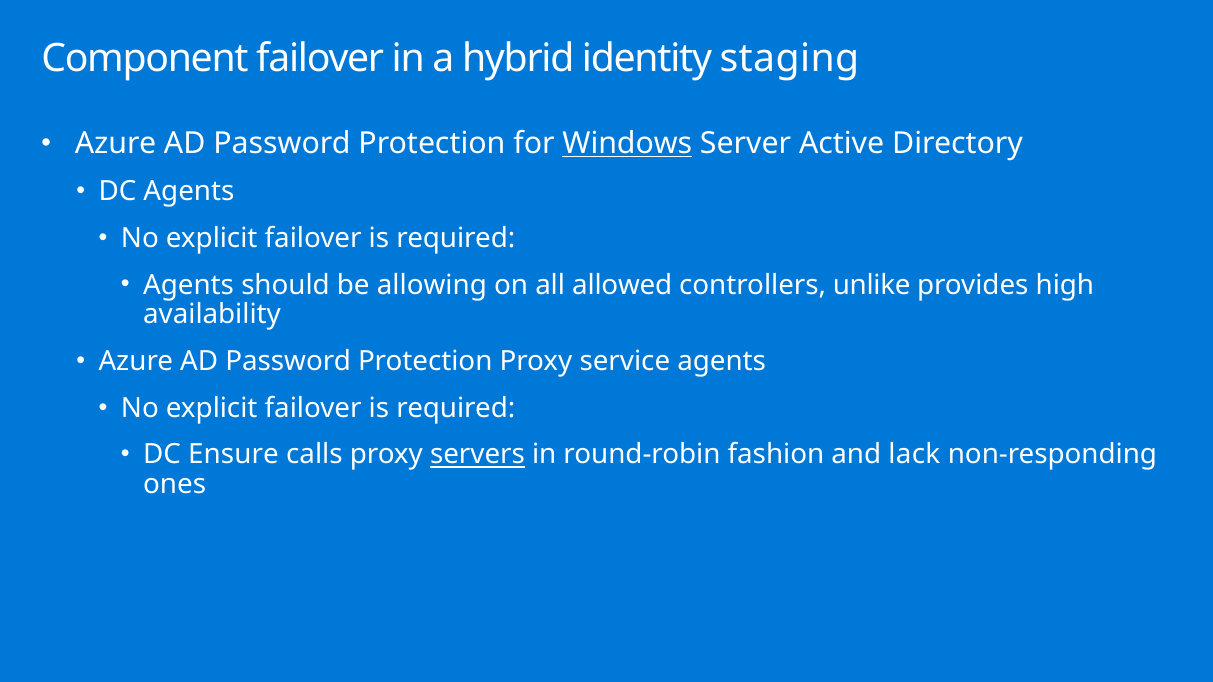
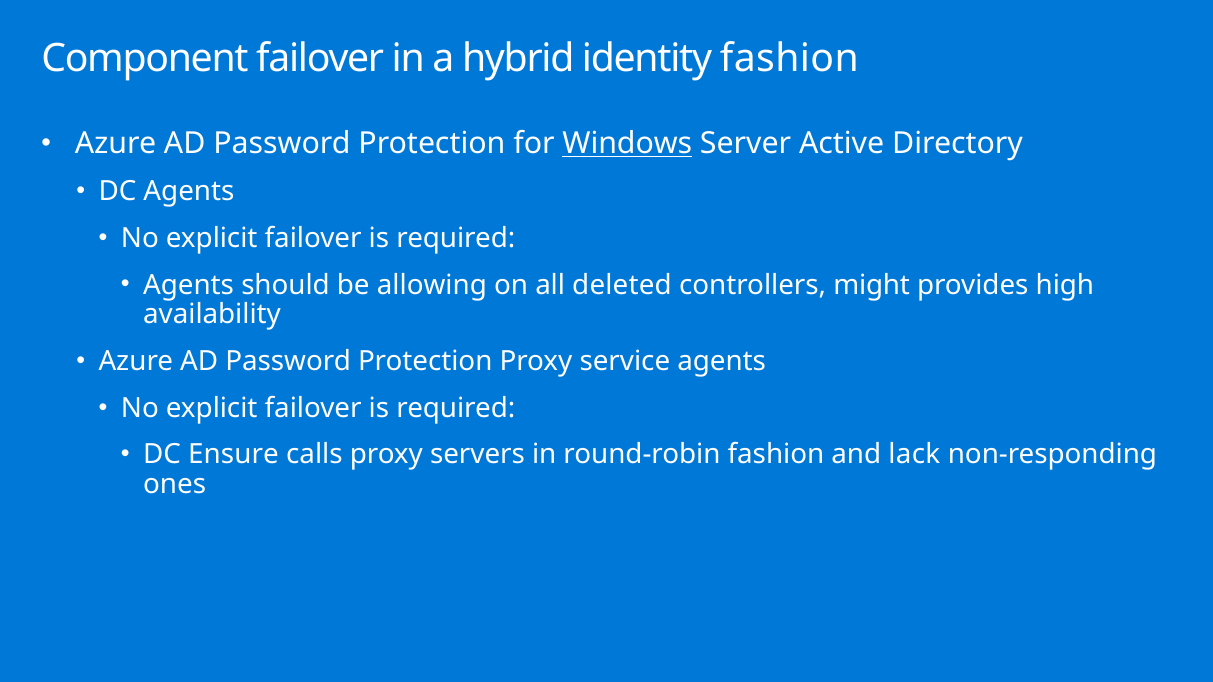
identity staging: staging -> fashion (789, 59)
allowed: allowed -> deleted (622, 285)
unlike: unlike -> might (872, 285)
servers underline: present -> none (477, 455)
